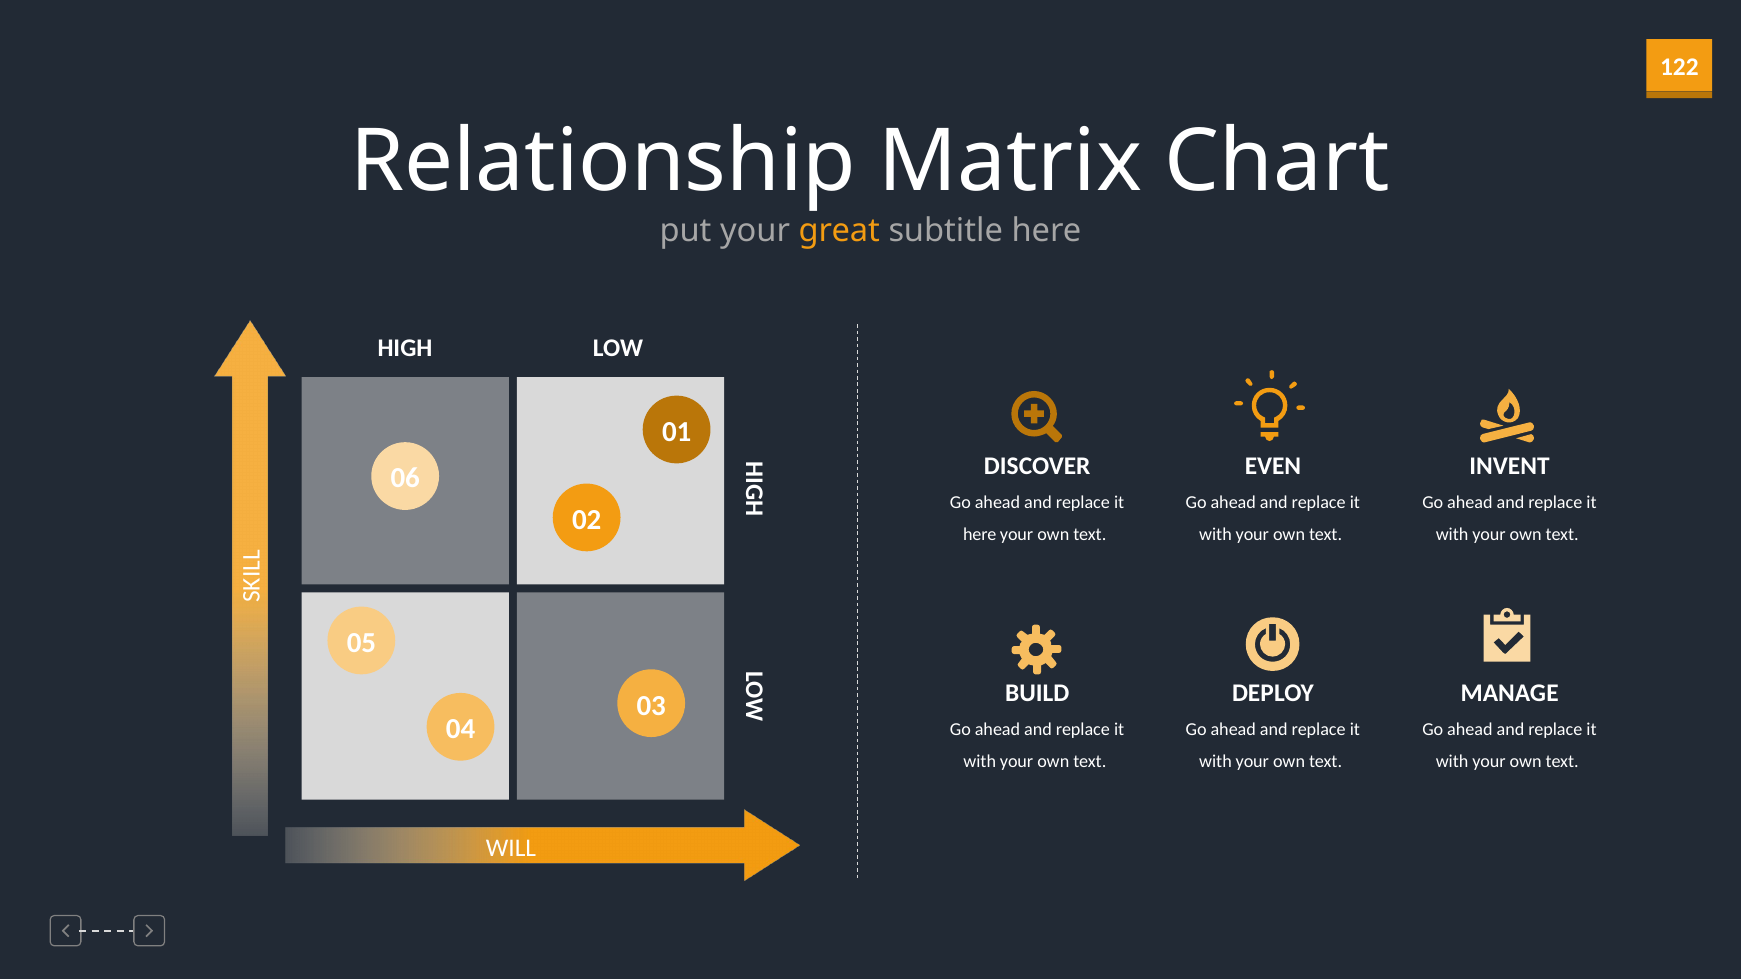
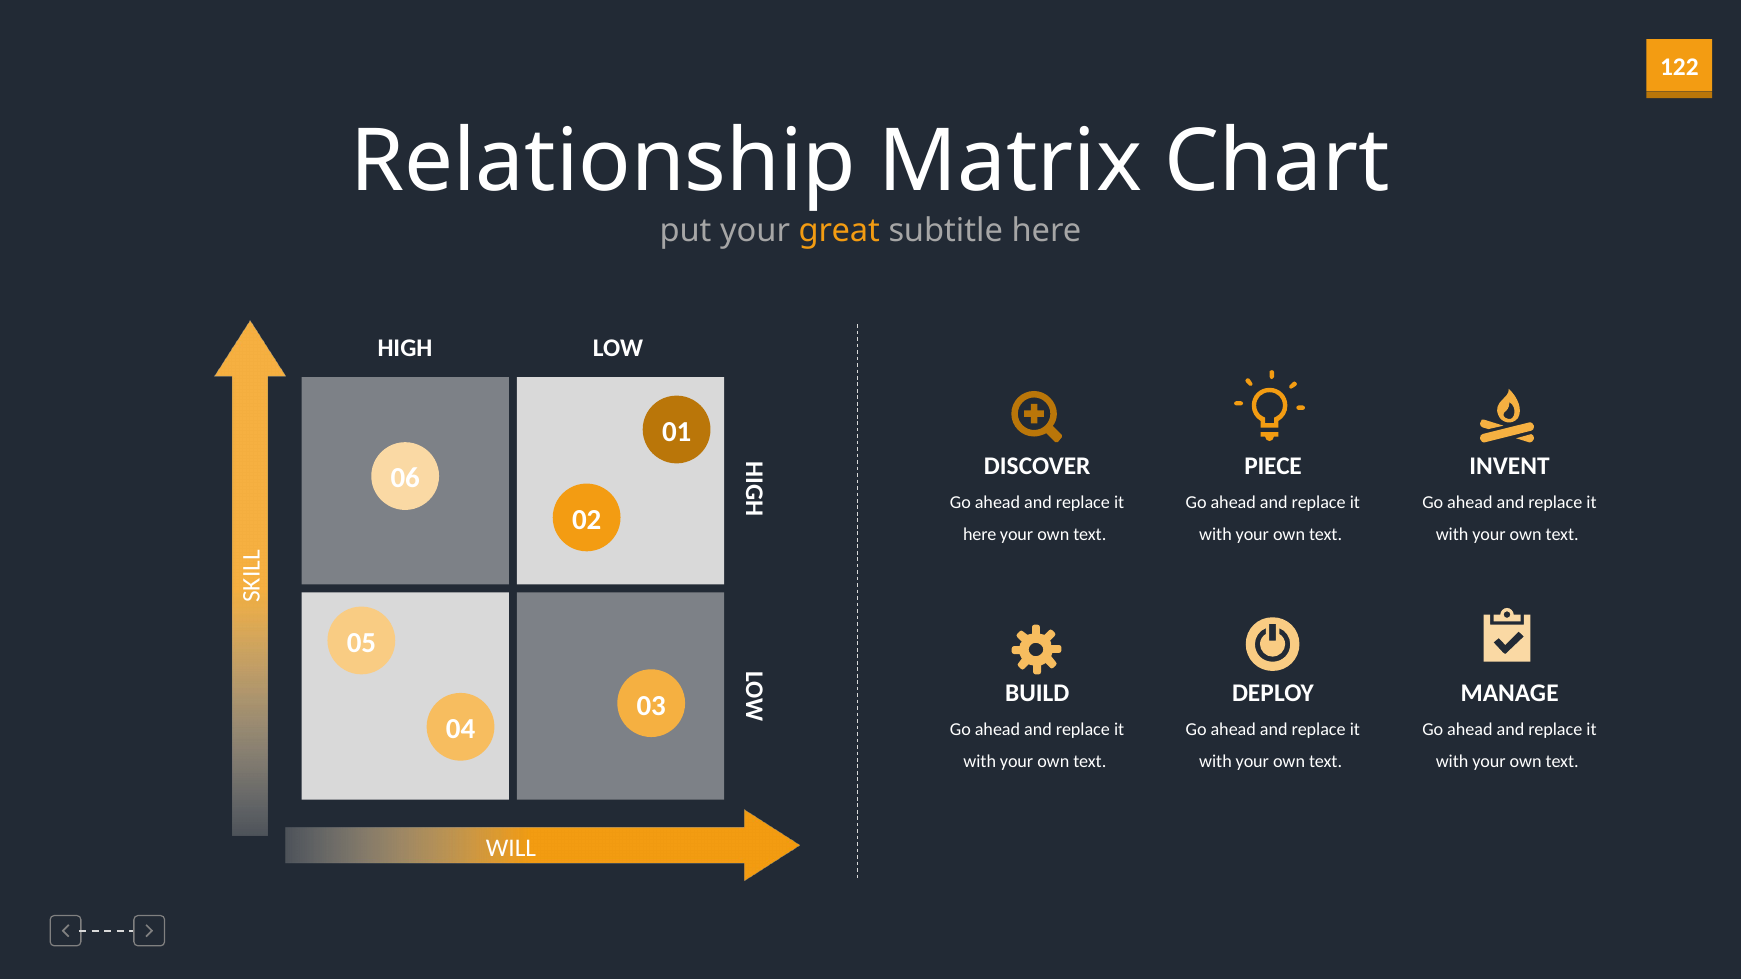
EVEN: EVEN -> PIECE (1273, 467)
